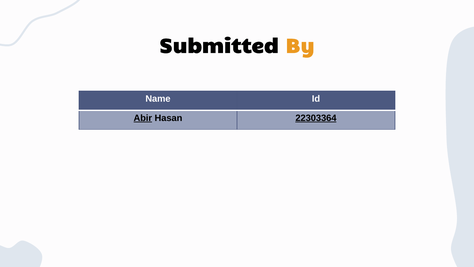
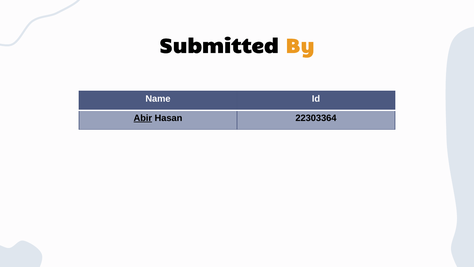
22303364 underline: present -> none (316, 118)
